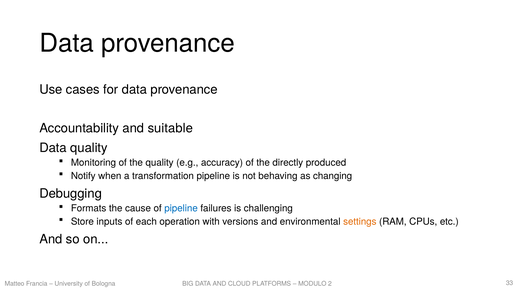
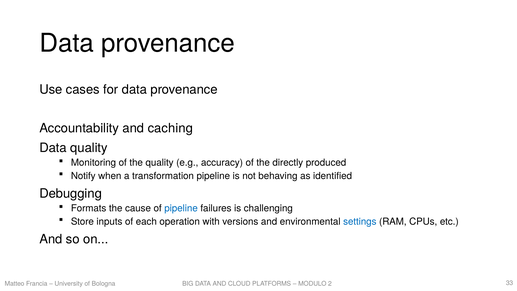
suitable: suitable -> caching (170, 128)
changing: changing -> identified (333, 176)
settings colour: orange -> blue (360, 221)
